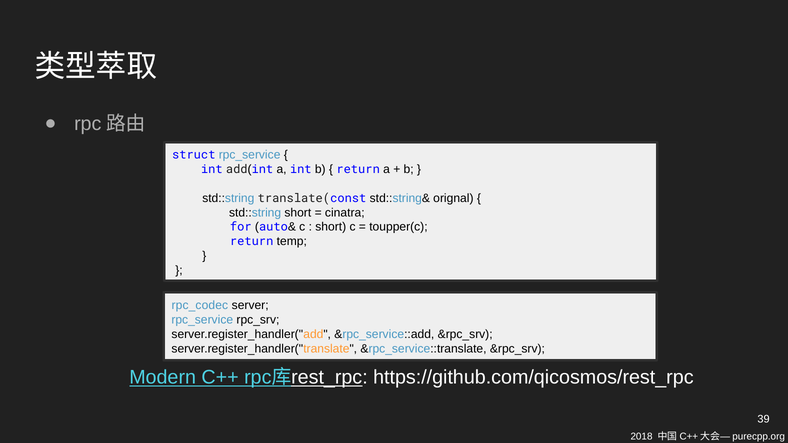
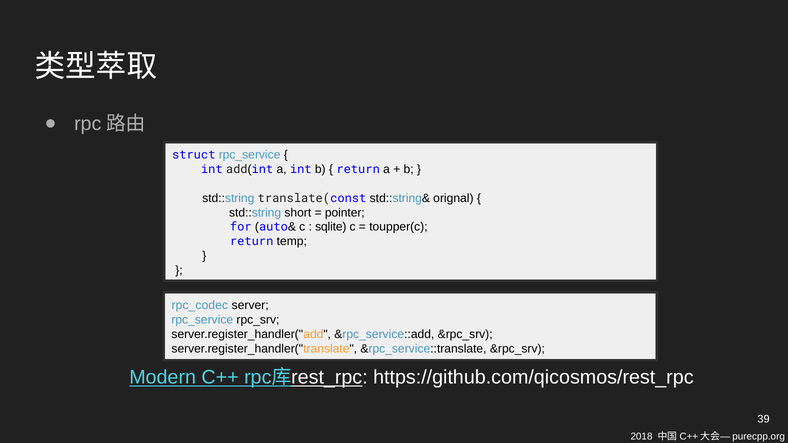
cinatra: cinatra -> pointer (345, 213)
short: short -> sqlite (331, 227)
